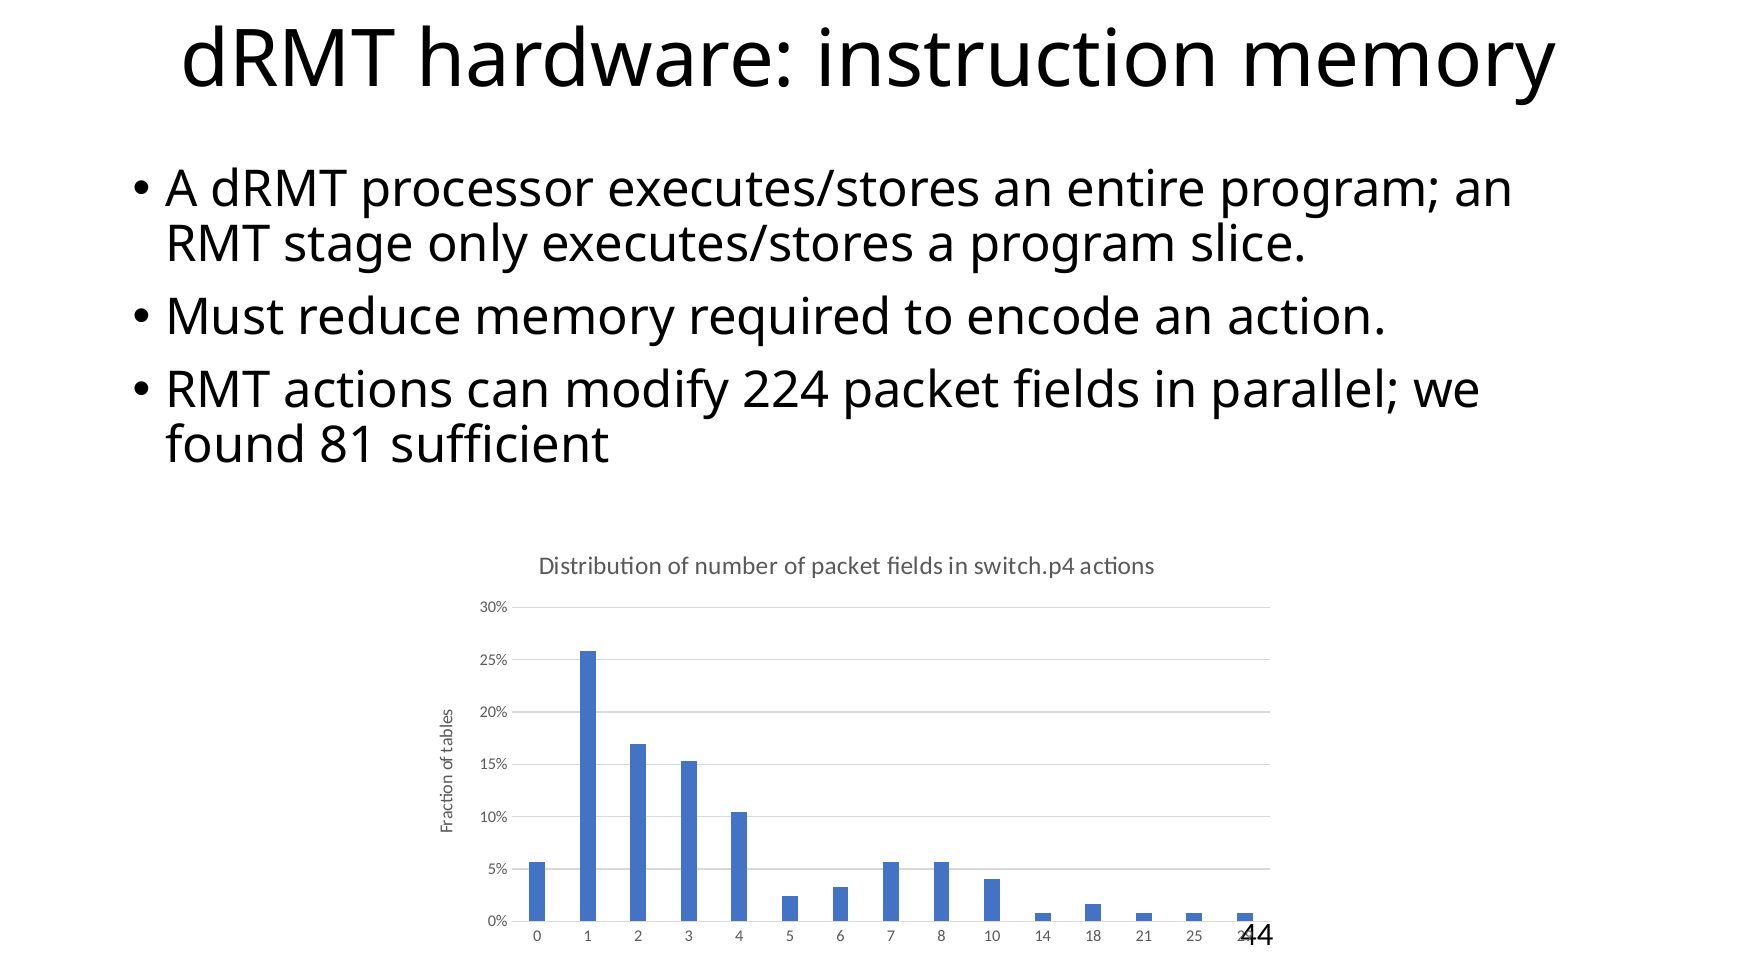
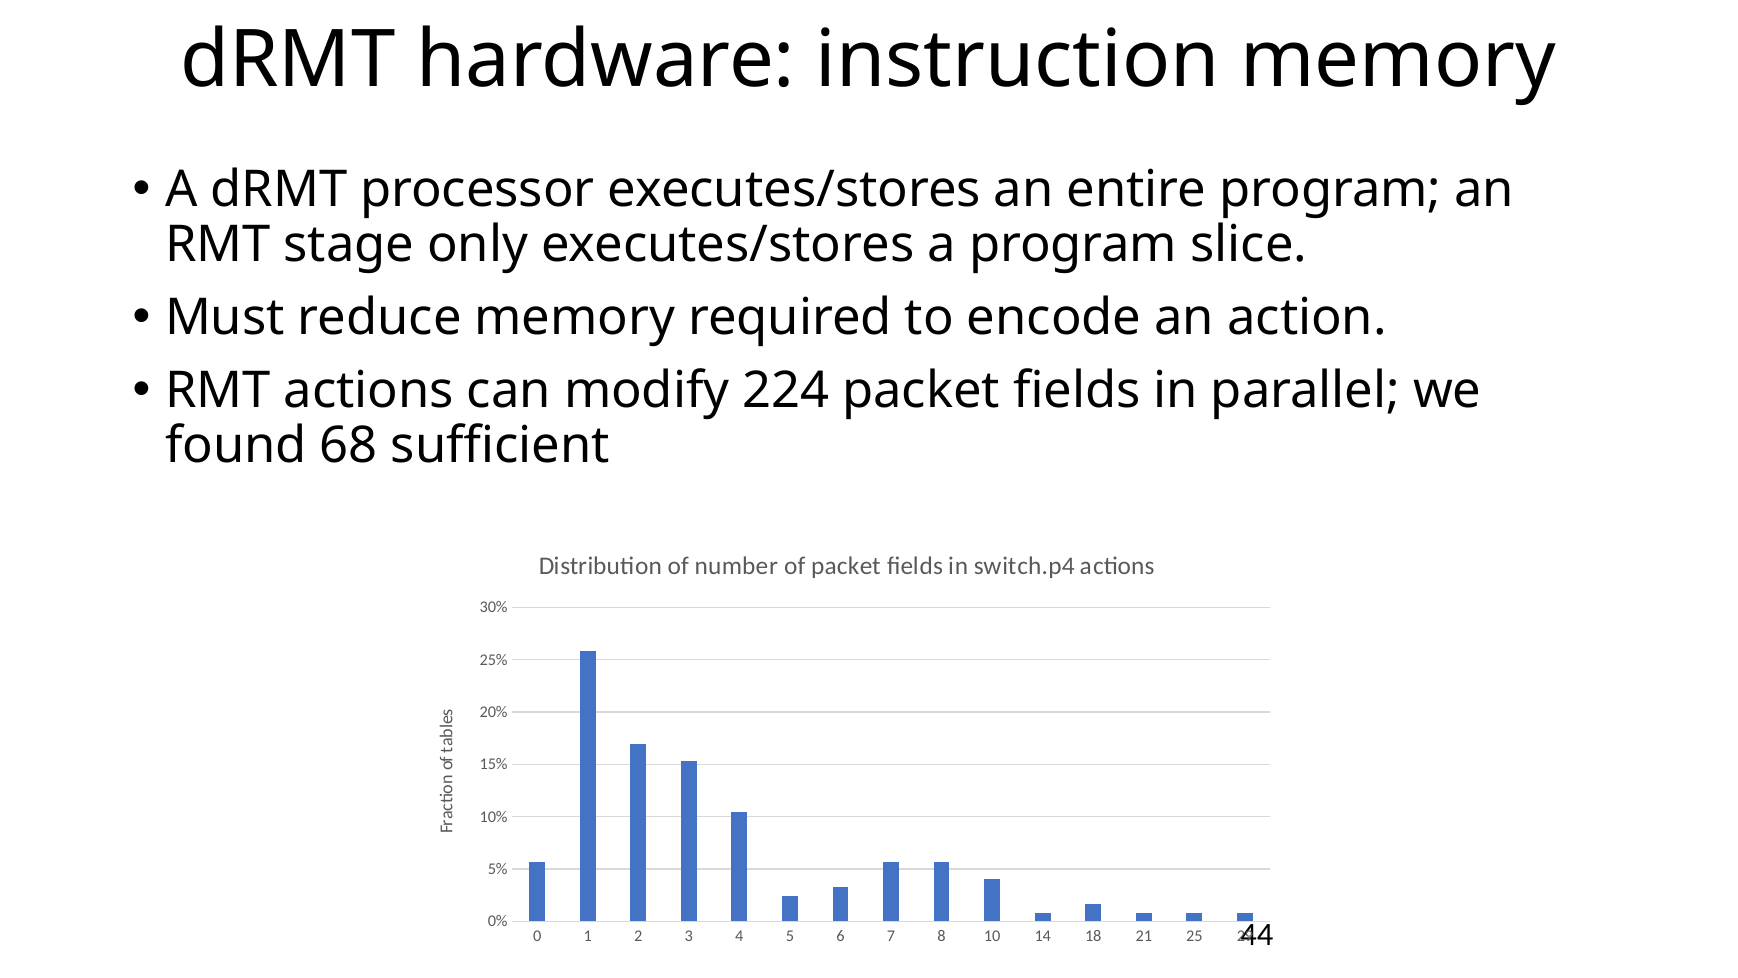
81: 81 -> 68 (349, 445)
